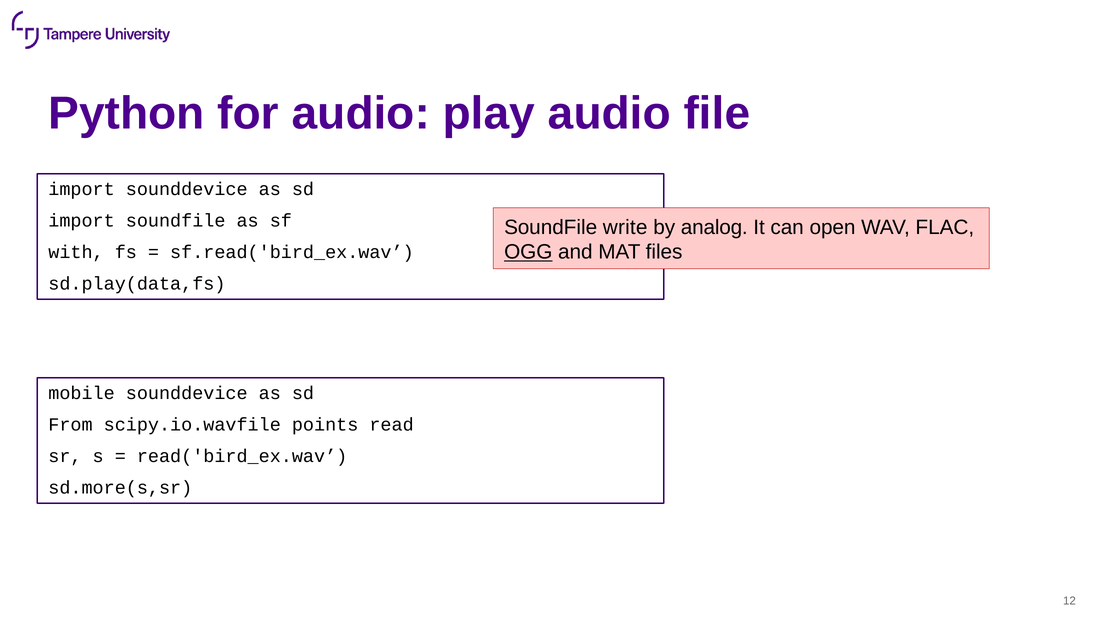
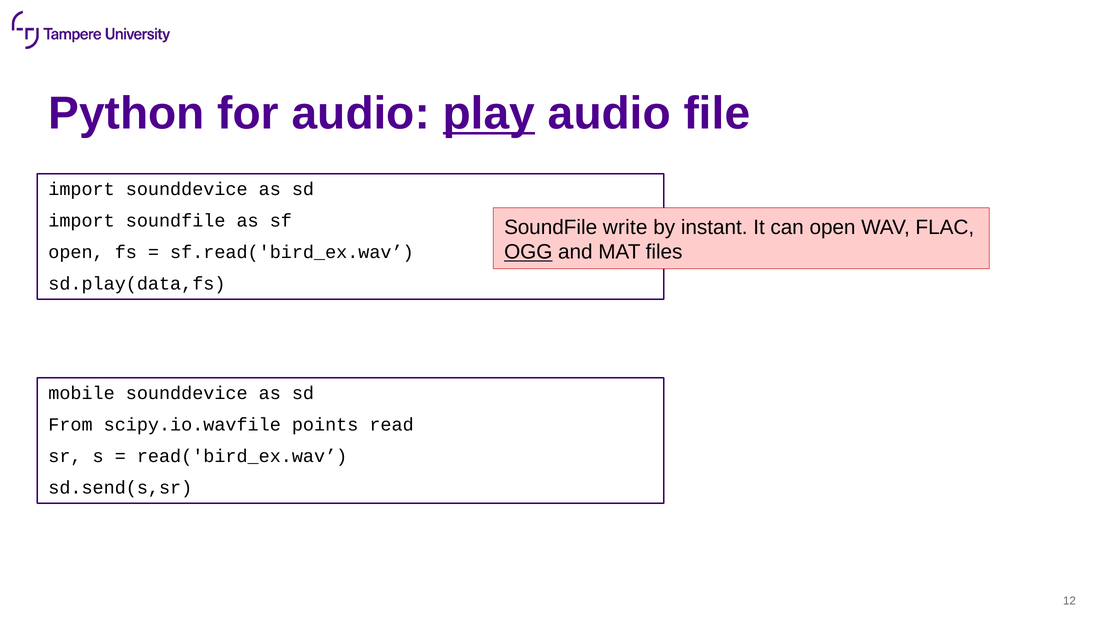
play underline: none -> present (489, 113)
analog: analog -> instant (714, 227)
with: with -> open (76, 252)
sd.more(s,sr: sd.more(s,sr -> sd.send(s,sr (120, 488)
